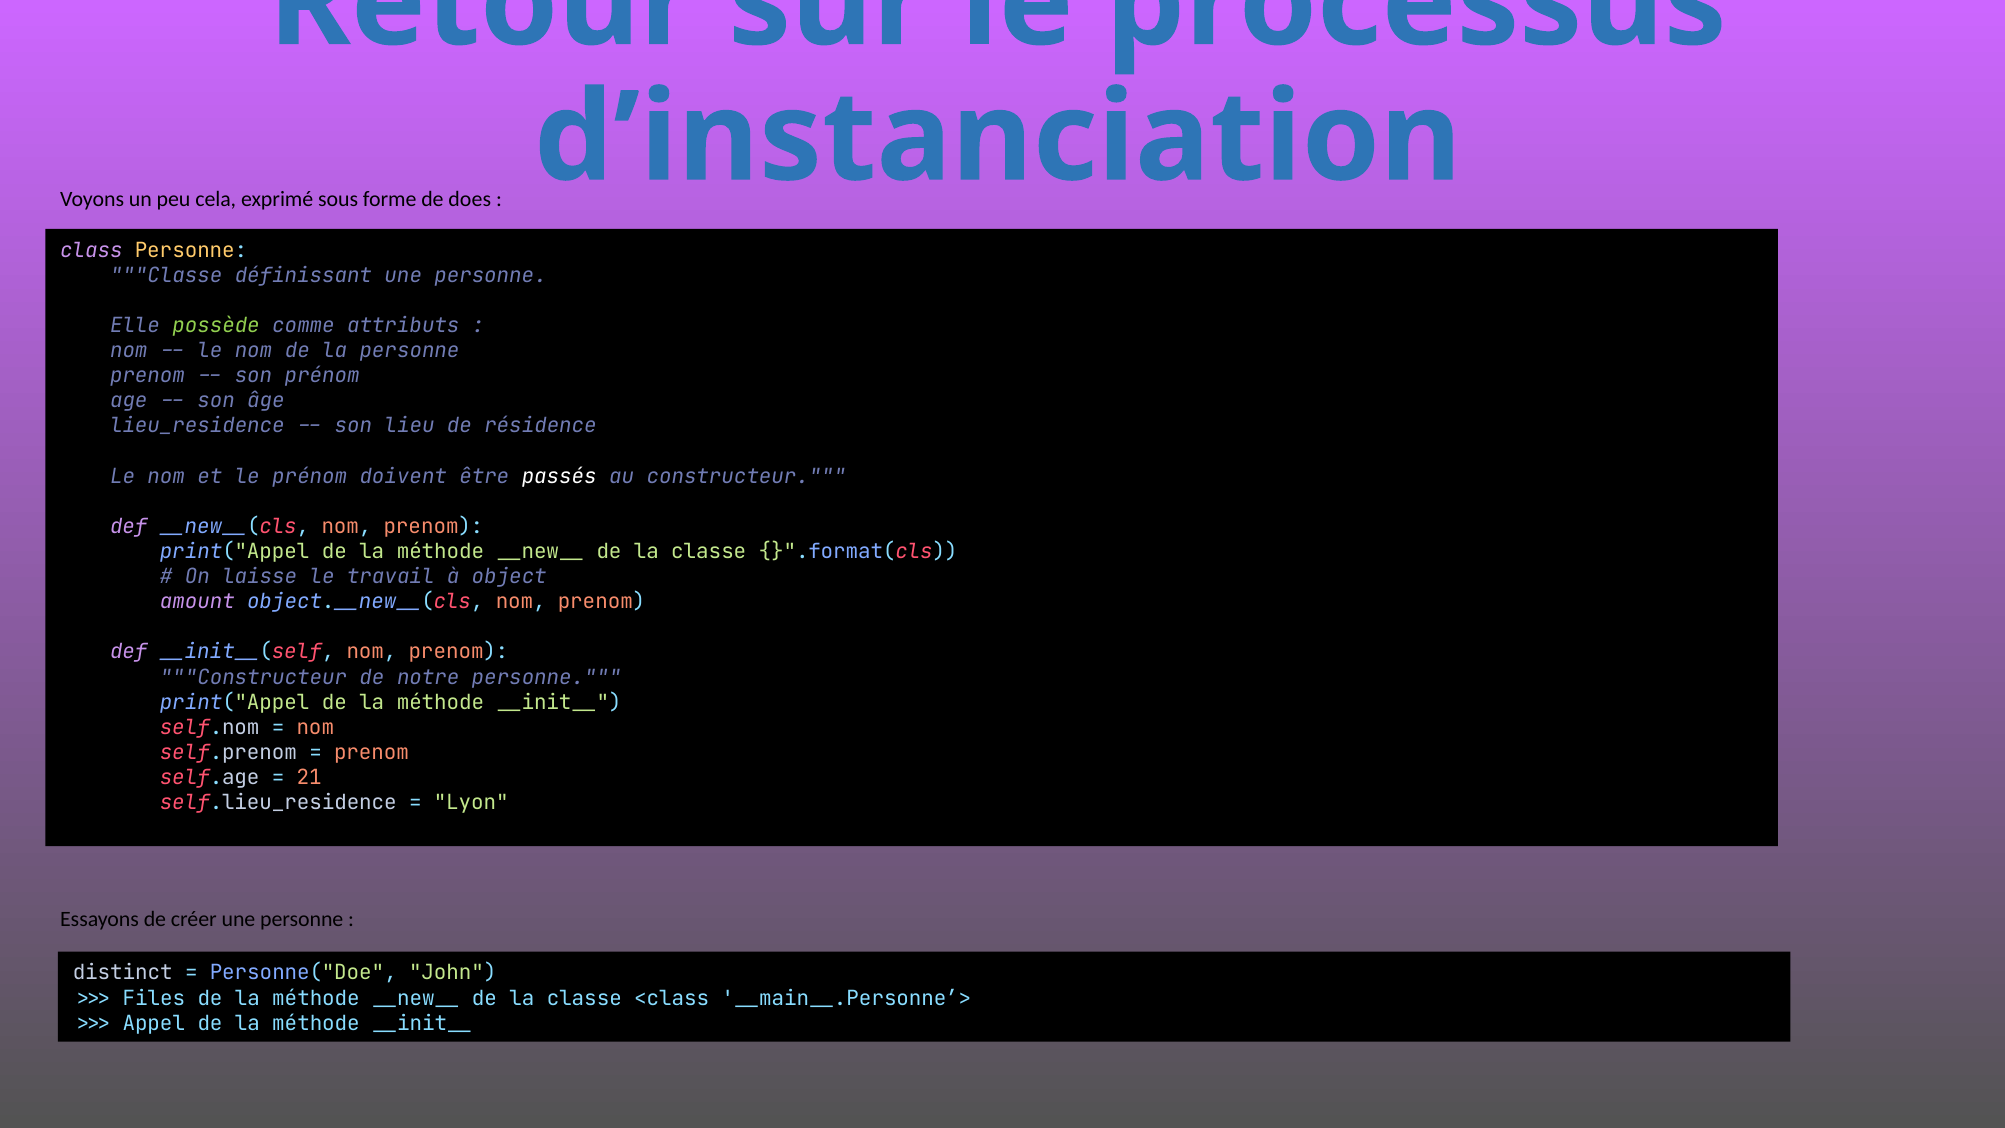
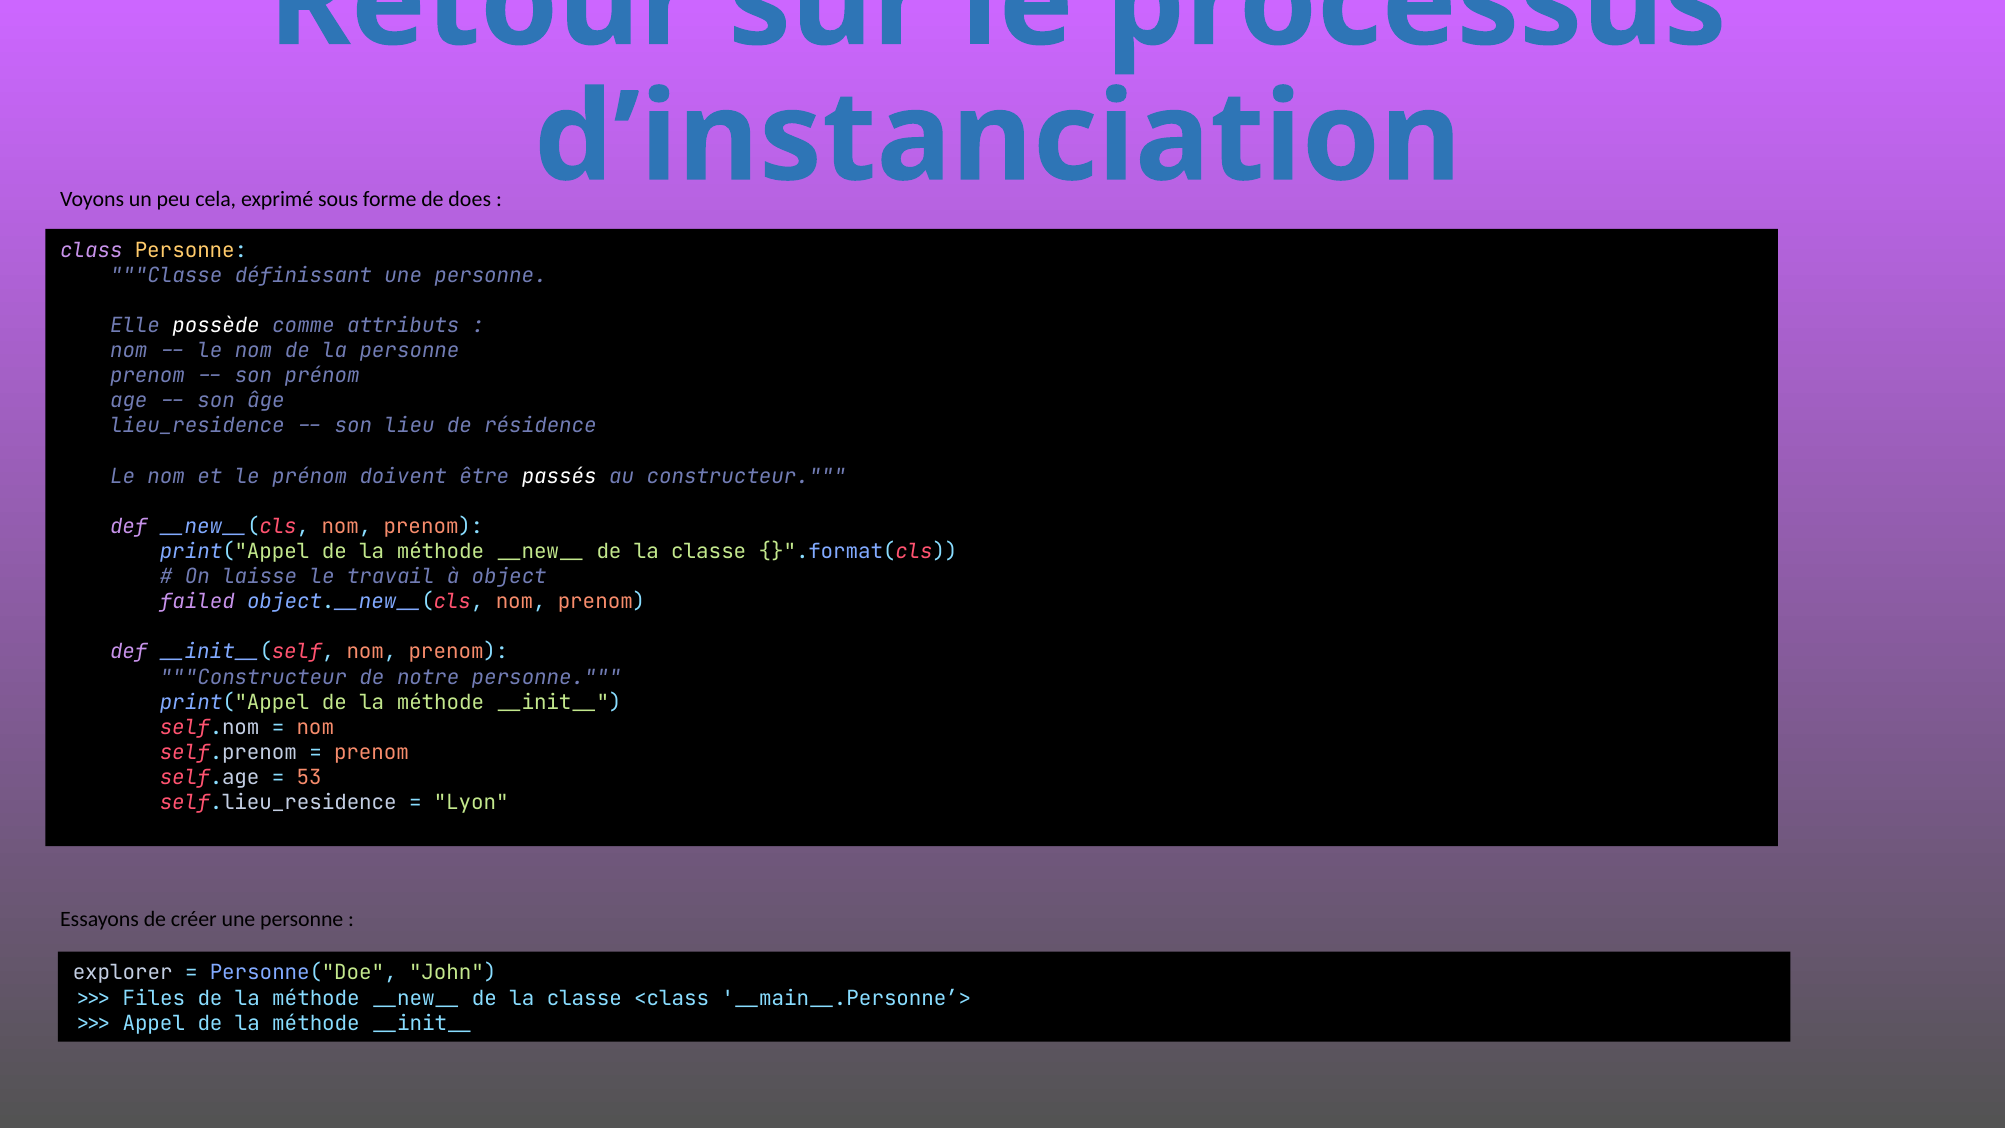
possède colour: light green -> white (216, 326)
amount: amount -> failed (197, 602)
21: 21 -> 53 (309, 777)
distinct: distinct -> explorer (123, 973)
